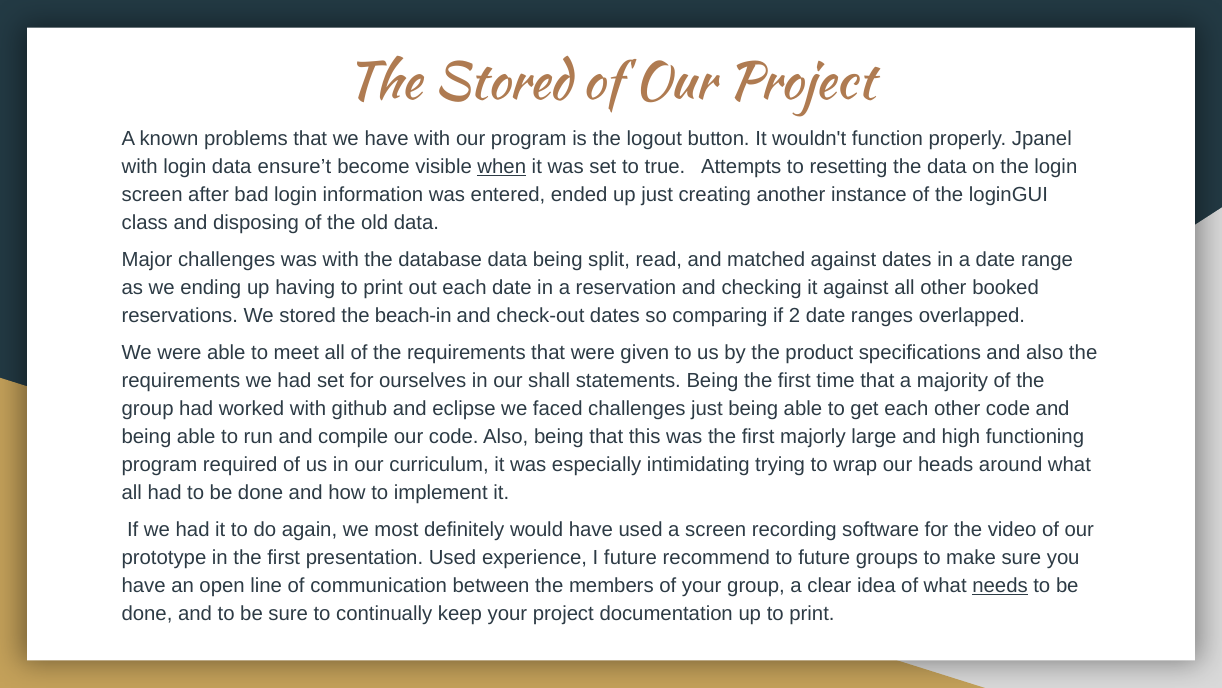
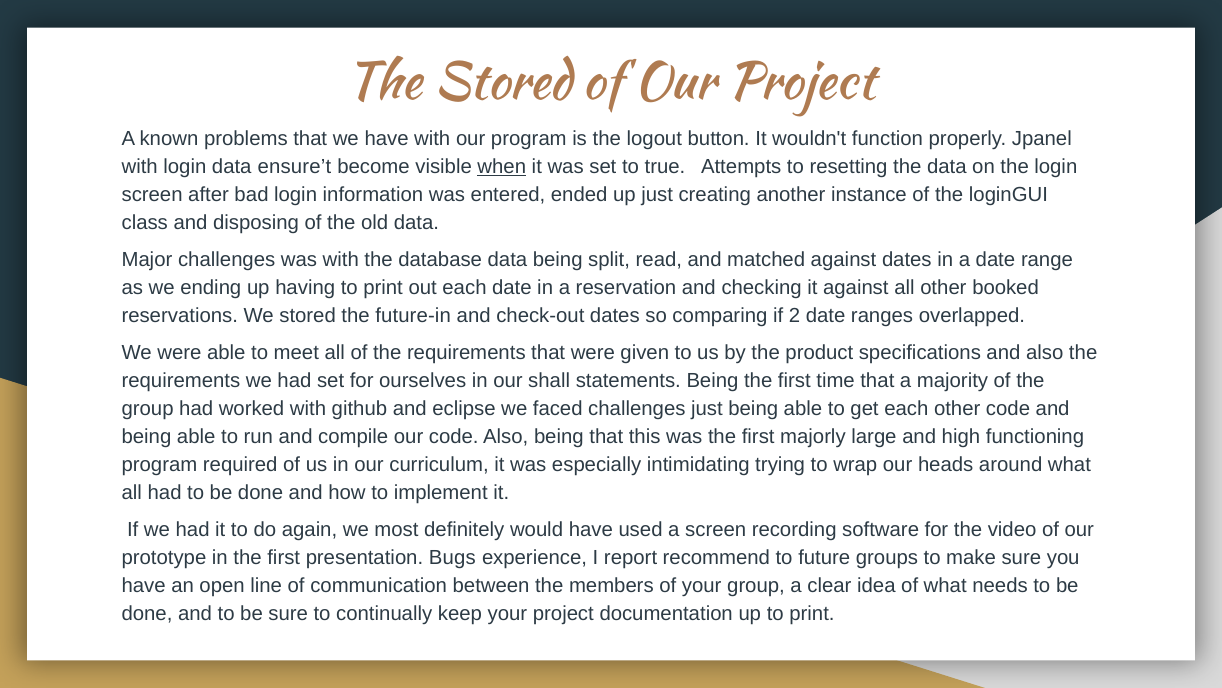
beach-in: beach-in -> future-in (413, 316)
presentation Used: Used -> Bugs (452, 557)
I future: future -> report (631, 557)
needs underline: present -> none (1000, 585)
